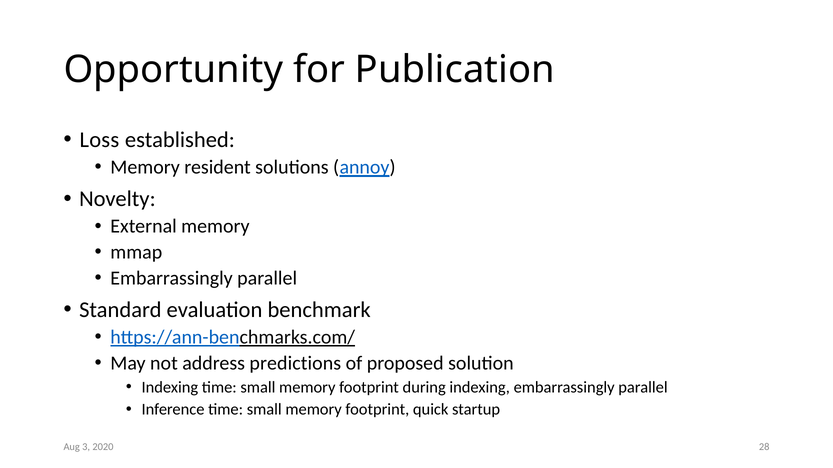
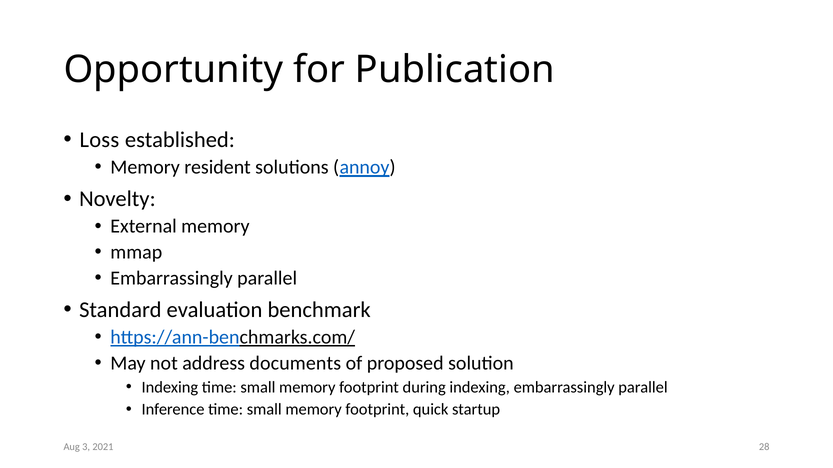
predictions: predictions -> documents (295, 364)
2020: 2020 -> 2021 (103, 447)
